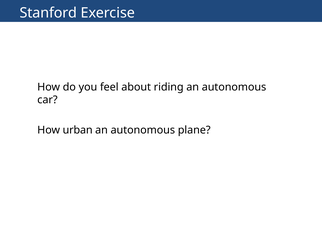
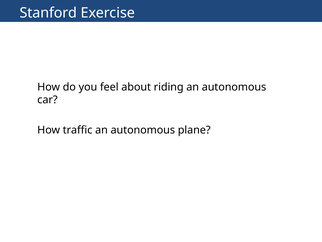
urban: urban -> traffic (78, 130)
